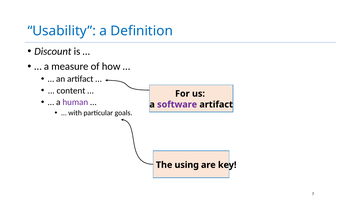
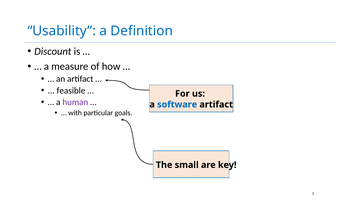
content: content -> feasible (71, 91)
software colour: purple -> blue (177, 105)
using: using -> small (187, 165)
